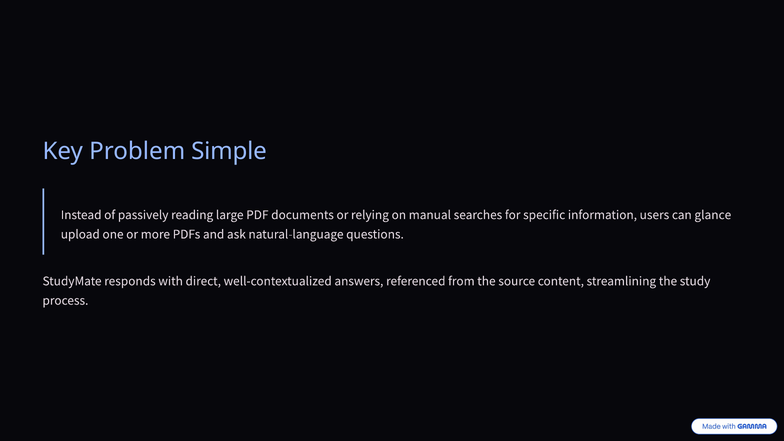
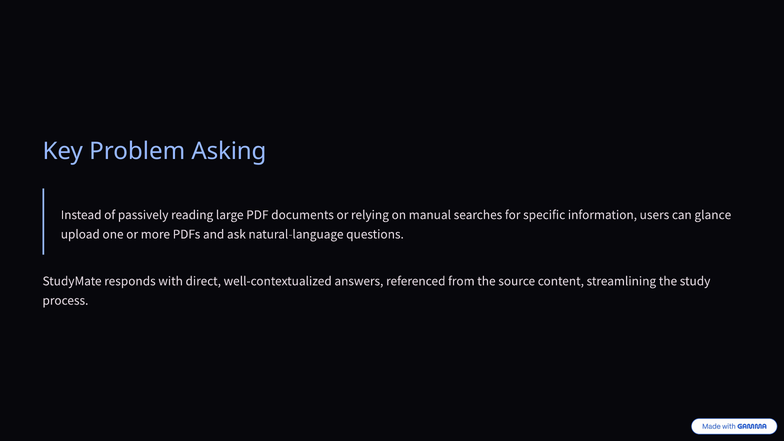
Simple: Simple -> Asking (229, 151)
